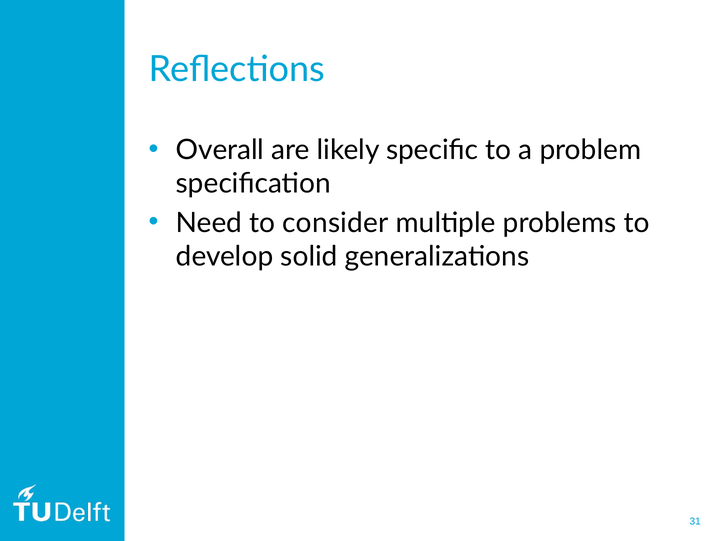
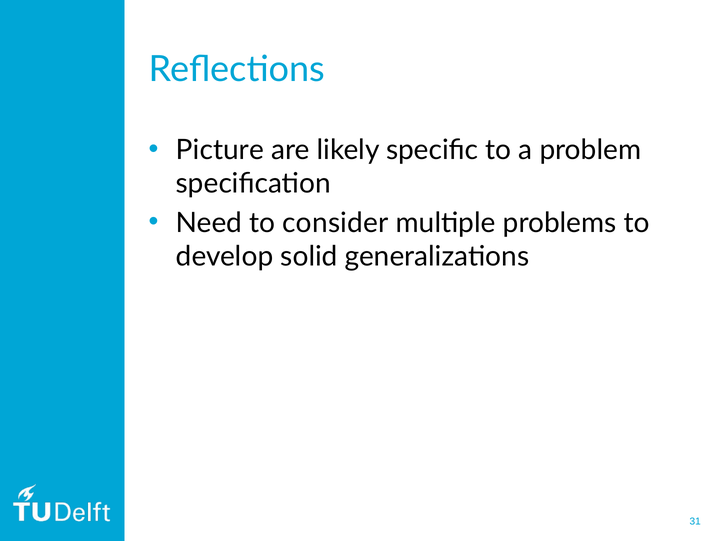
Overall: Overall -> Picture (220, 150)
